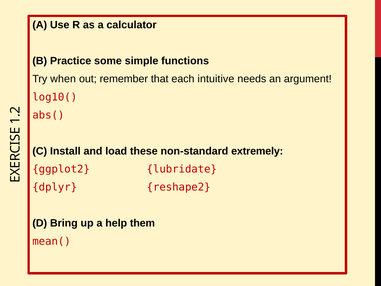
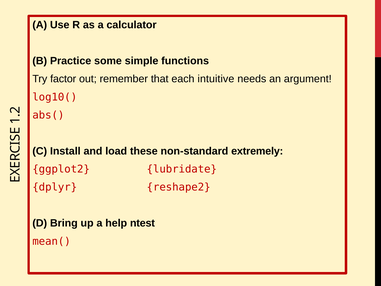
when: when -> factor (63, 79)
them: them -> ntest (142, 223)
